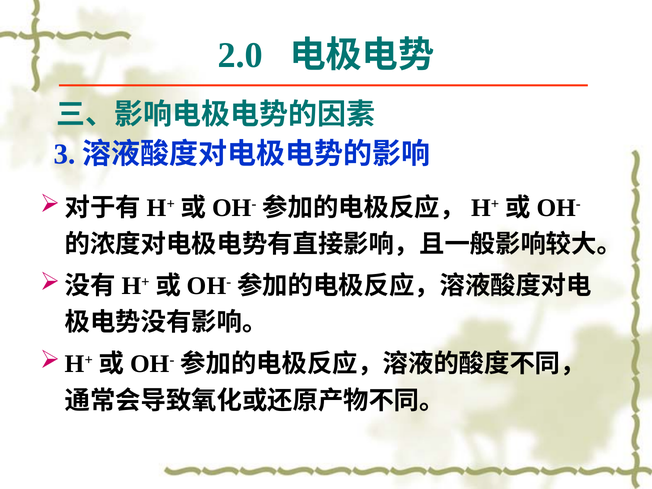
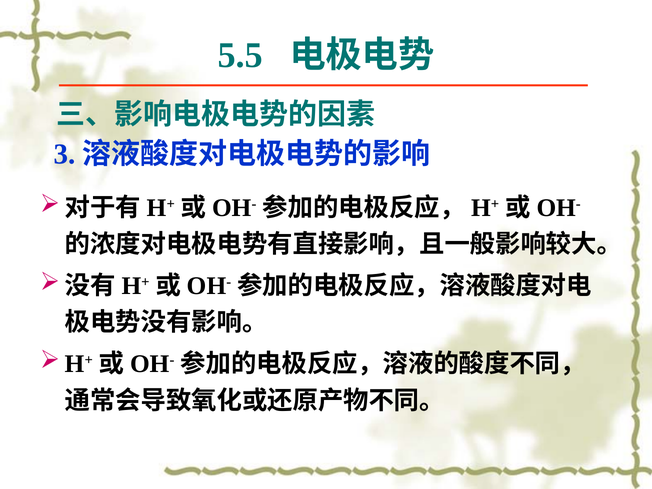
2.0: 2.0 -> 5.5 (240, 55)
